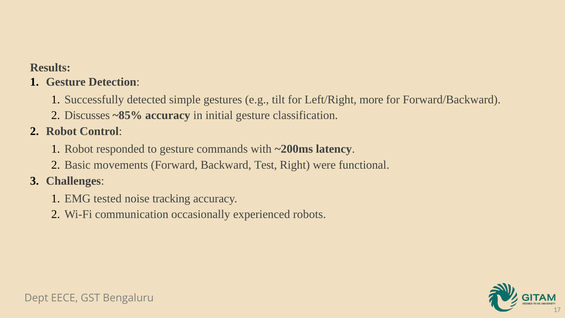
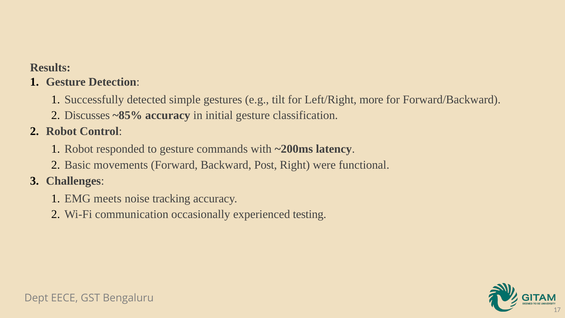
Test: Test -> Post (266, 165)
tested: tested -> meets (108, 198)
robots: robots -> testing (310, 214)
